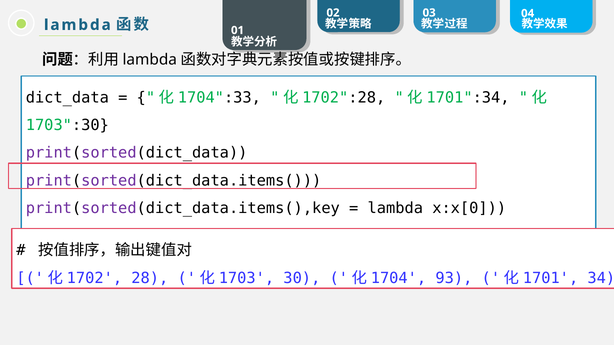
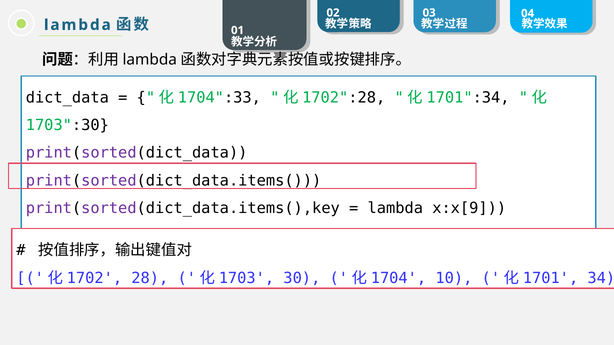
x:x[0: x:x[0 -> x:x[9 (469, 208)
93: 93 -> 10 (454, 278)
